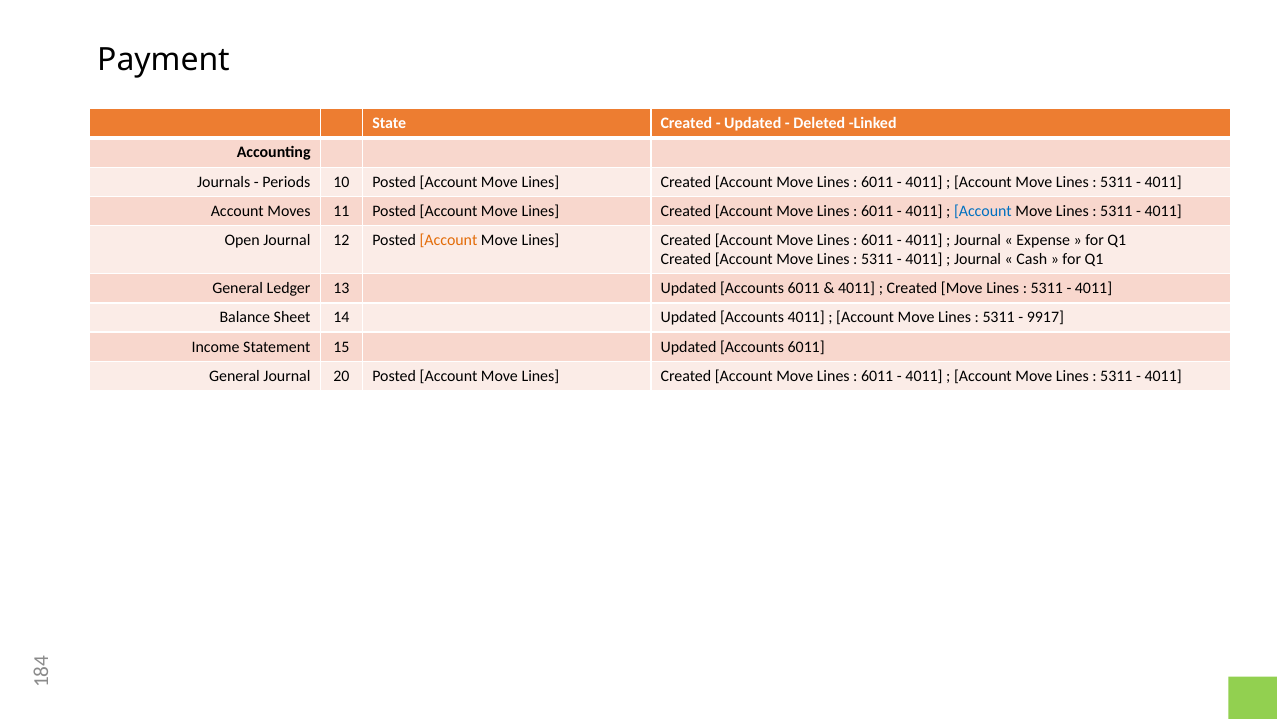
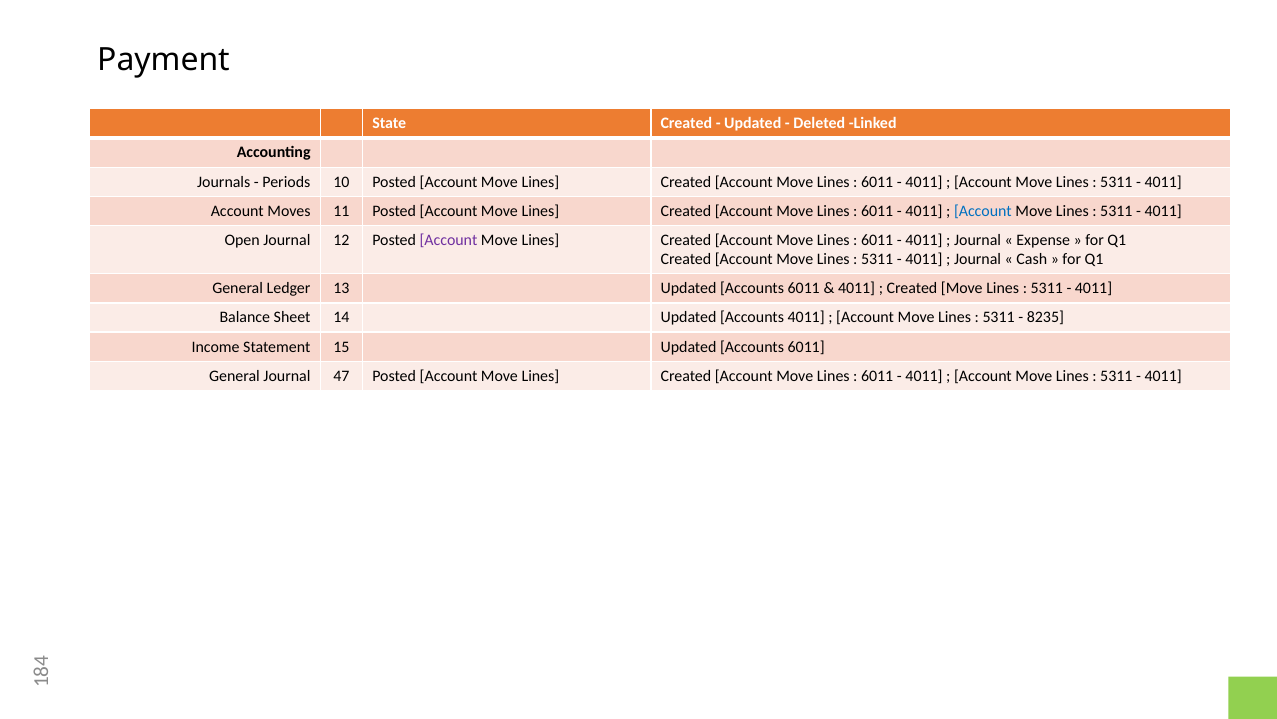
Account colour: orange -> purple (449, 240)
9917: 9917 -> 8235 (1045, 317)
20: 20 -> 47 (341, 375)
